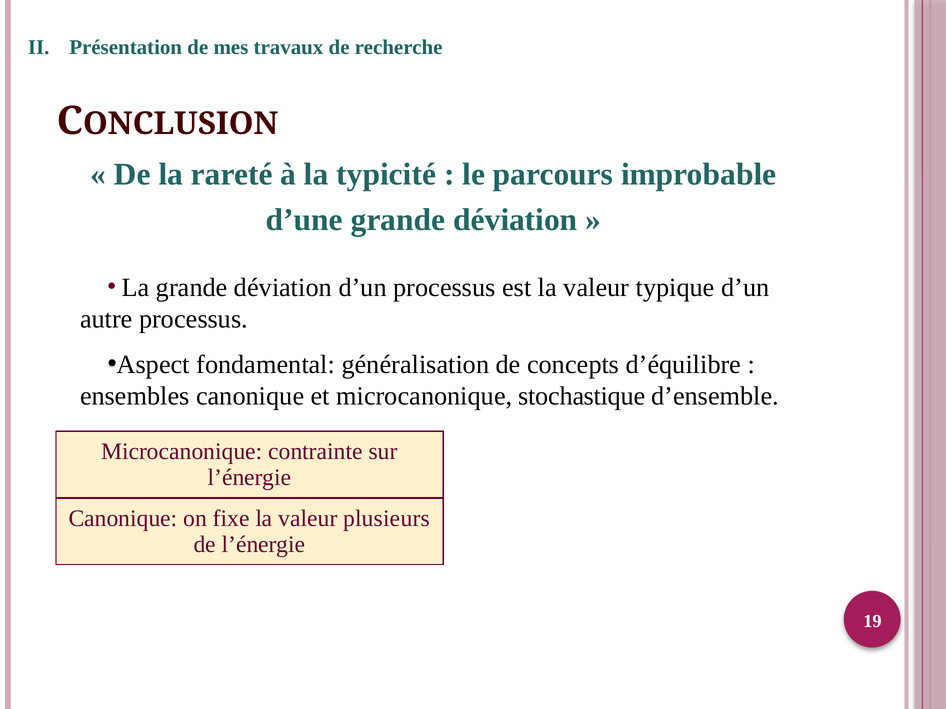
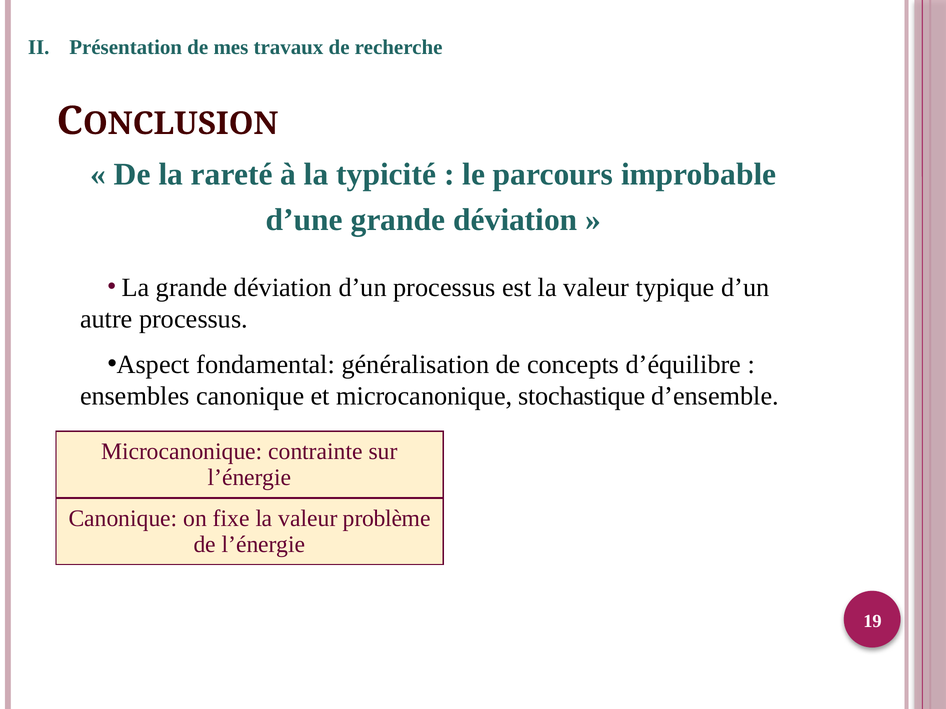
plusieurs: plusieurs -> problème (387, 519)
